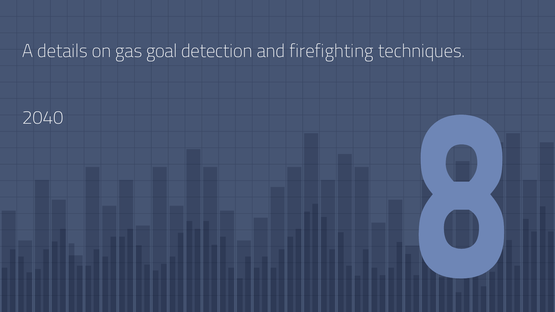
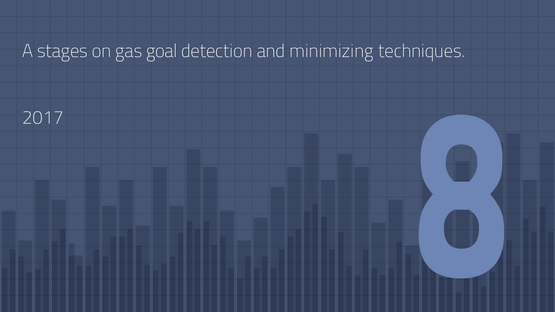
details: details -> stages (62, 51)
firefighting: firefighting -> minimizing (332, 51)
2040: 2040 -> 2017 (43, 118)
